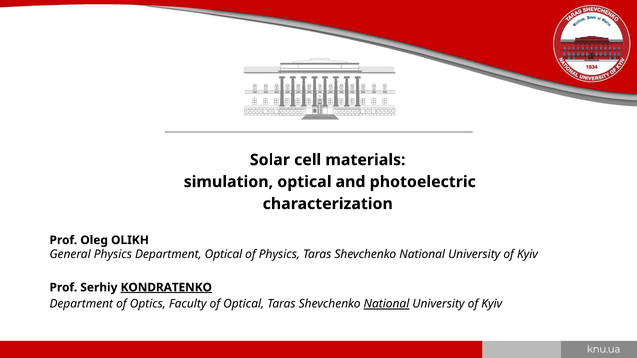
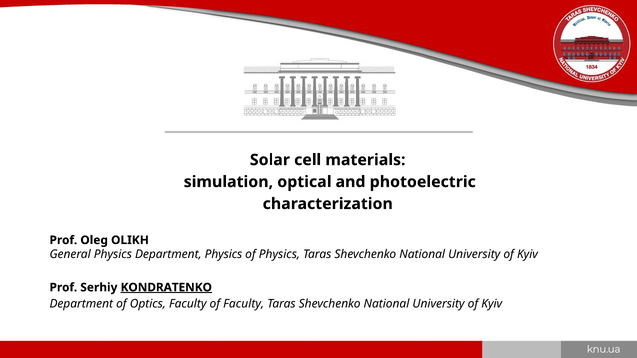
Department Optical: Optical -> Physics (223, 255)
of Optical: Optical -> Faculty (244, 304)
National underline: present -> none (386, 304)
